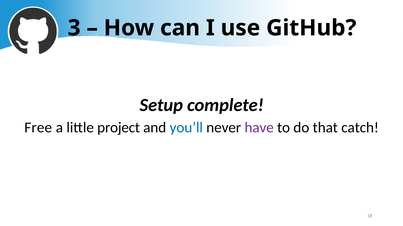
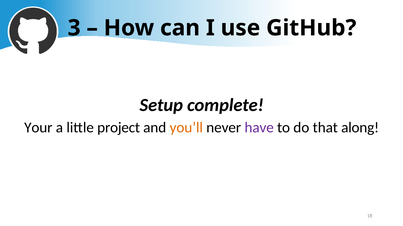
Free: Free -> Your (38, 128)
you’ll colour: blue -> orange (186, 128)
catch: catch -> along (360, 128)
